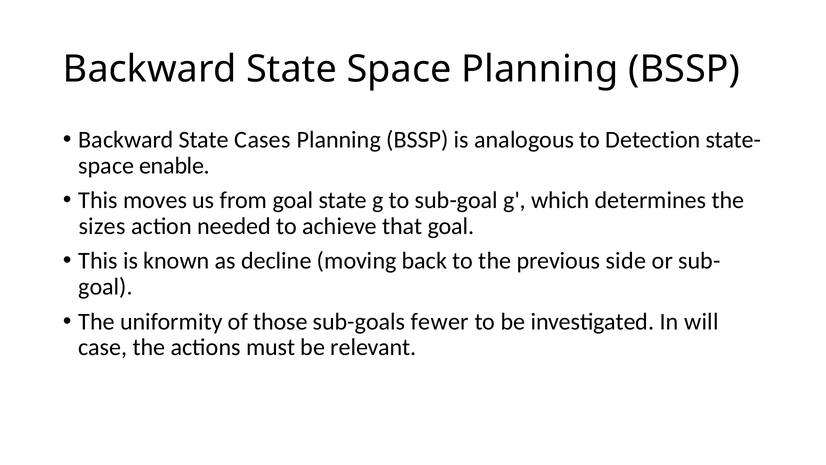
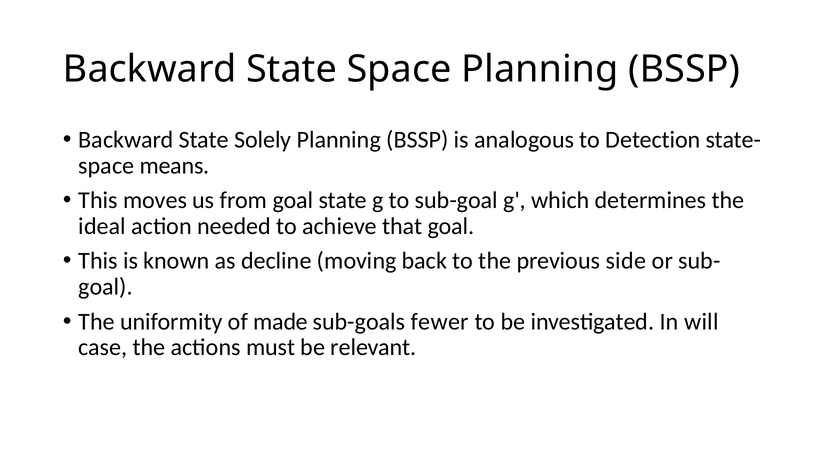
Cases: Cases -> Solely (263, 140)
enable: enable -> means (175, 166)
sizes: sizes -> ideal (102, 226)
those: those -> made (281, 321)
